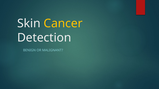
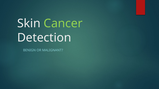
Cancer colour: yellow -> light green (63, 23)
